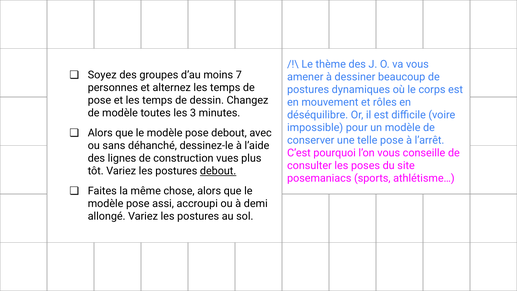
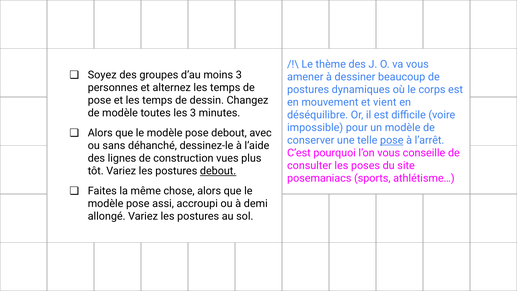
moins 7: 7 -> 3 (239, 75)
rôles: rôles -> vient (385, 102)
pose underline: none -> present (392, 140)
